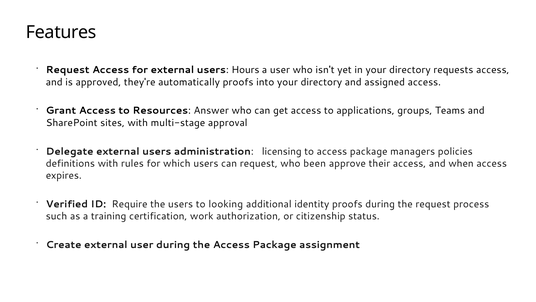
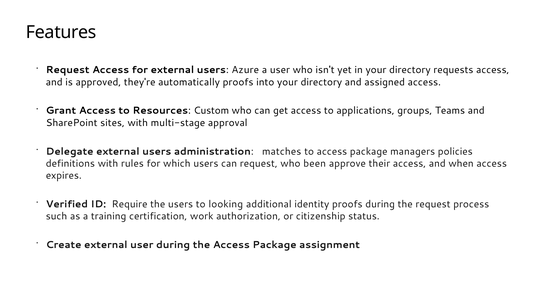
Hours: Hours -> Azure (245, 70)
Answer: Answer -> Custom (211, 110)
licensing: licensing -> matches (282, 151)
